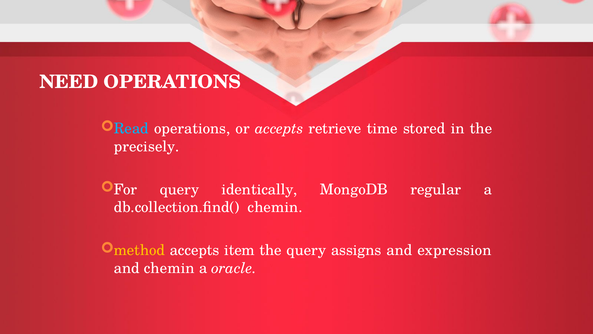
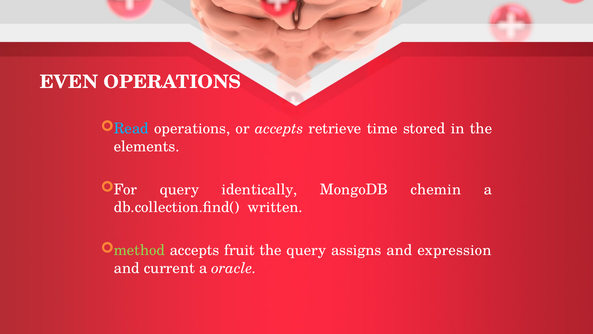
NEED: NEED -> EVEN (69, 82)
precisely: precisely -> elements (147, 146)
regular: regular -> chemin (436, 189)
db.collection.find( chemin: chemin -> written (275, 207)
method colour: yellow -> light green (139, 250)
item: item -> fruit (240, 250)
and chemin: chemin -> current (169, 268)
